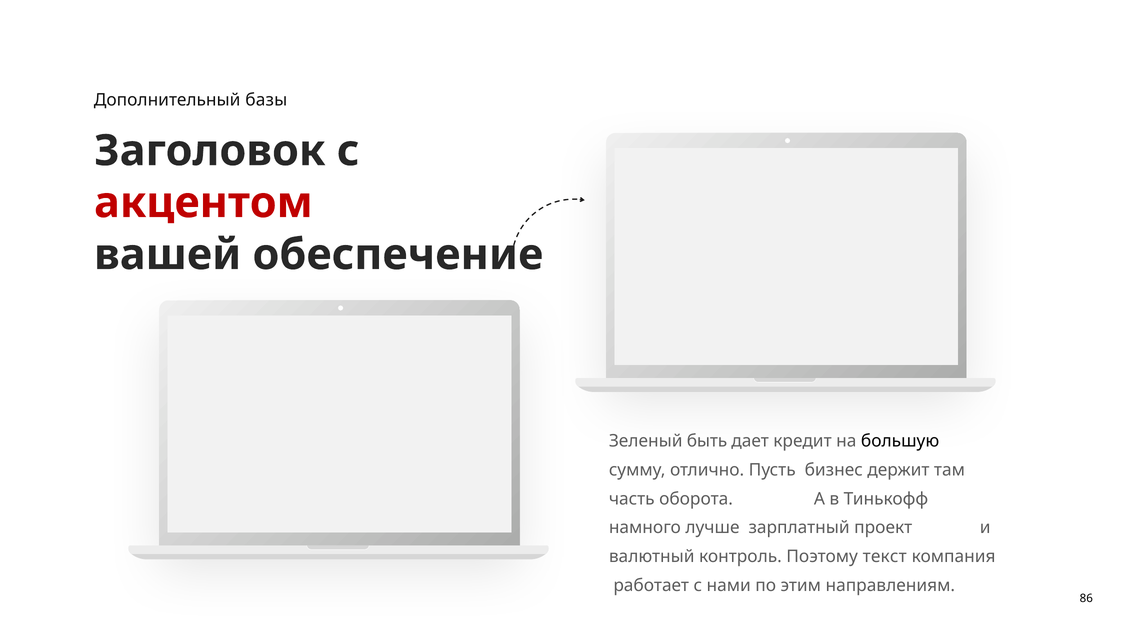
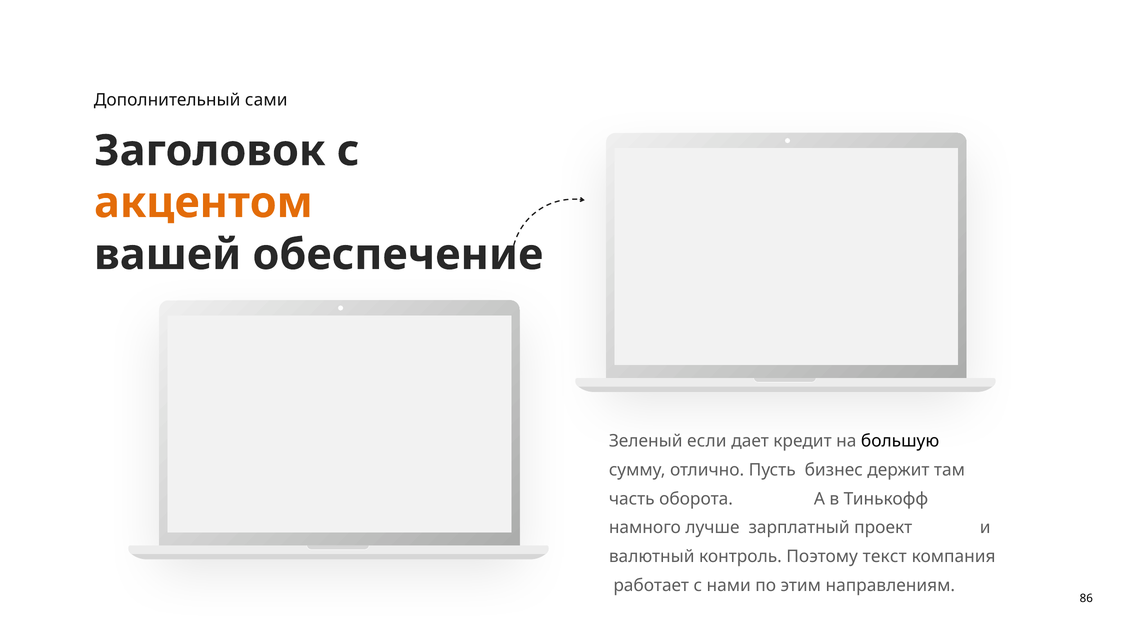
базы: базы -> сами (266, 100)
акцентом colour: red -> orange (203, 203)
быть: быть -> если (707, 441)
